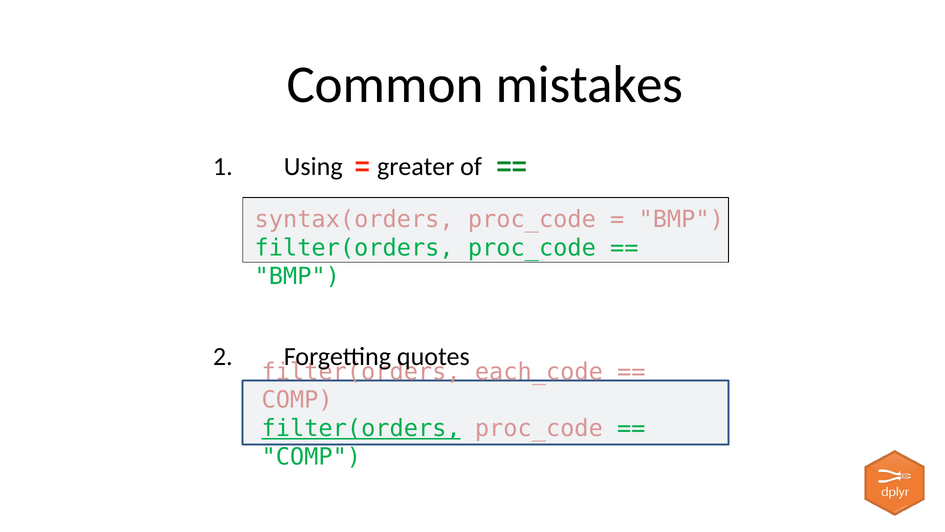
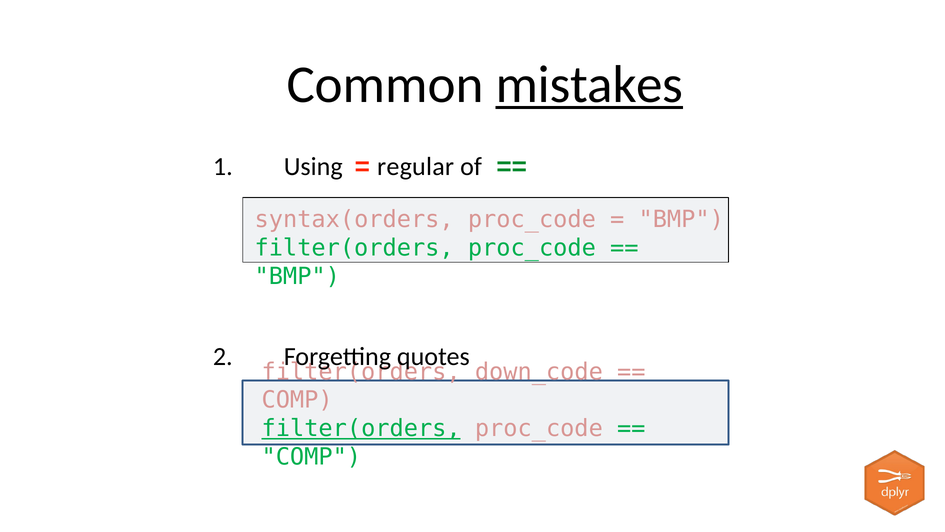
mistakes underline: none -> present (589, 85)
greater: greater -> regular (416, 167)
each_code: each_code -> down_code (539, 371)
